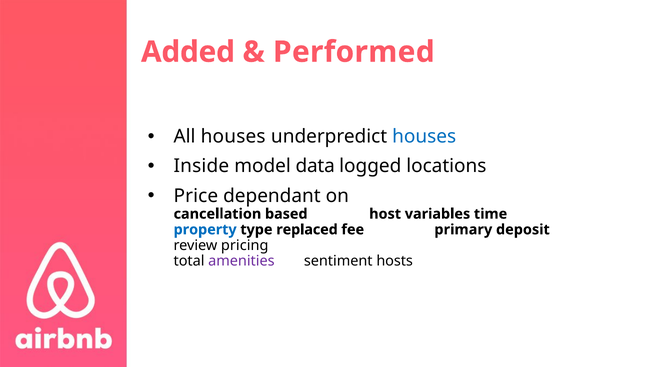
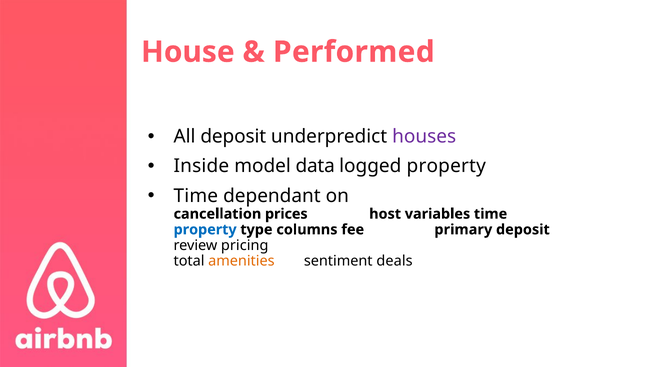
Added: Added -> House (188, 52)
All houses: houses -> deposit (233, 136)
houses colour: blue -> purple (424, 136)
logged locations: locations -> property (446, 166)
Price: Price -> Time (196, 196)
based: based -> prices (286, 214)
replaced: replaced -> columns (307, 229)
amenities colour: purple -> orange (241, 261)
hosts: hosts -> deals (395, 261)
